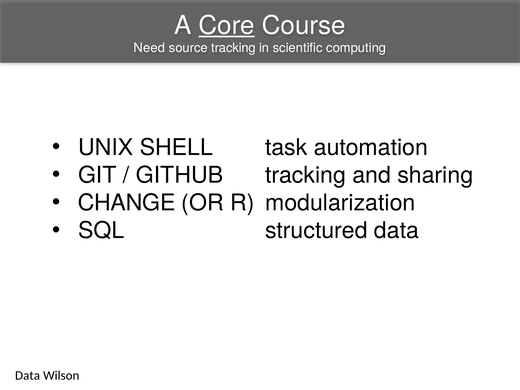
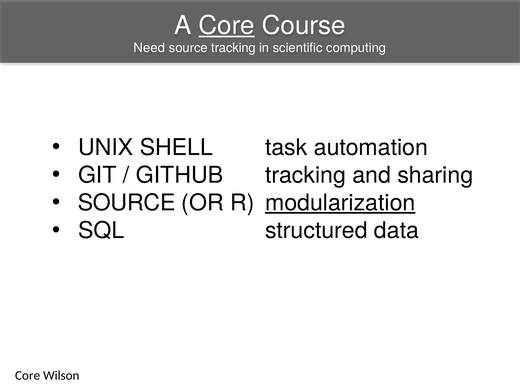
CHANGE: CHANGE -> SOURCE (127, 203)
modularization underline: none -> present (340, 203)
Data: Data -> Core (28, 376)
